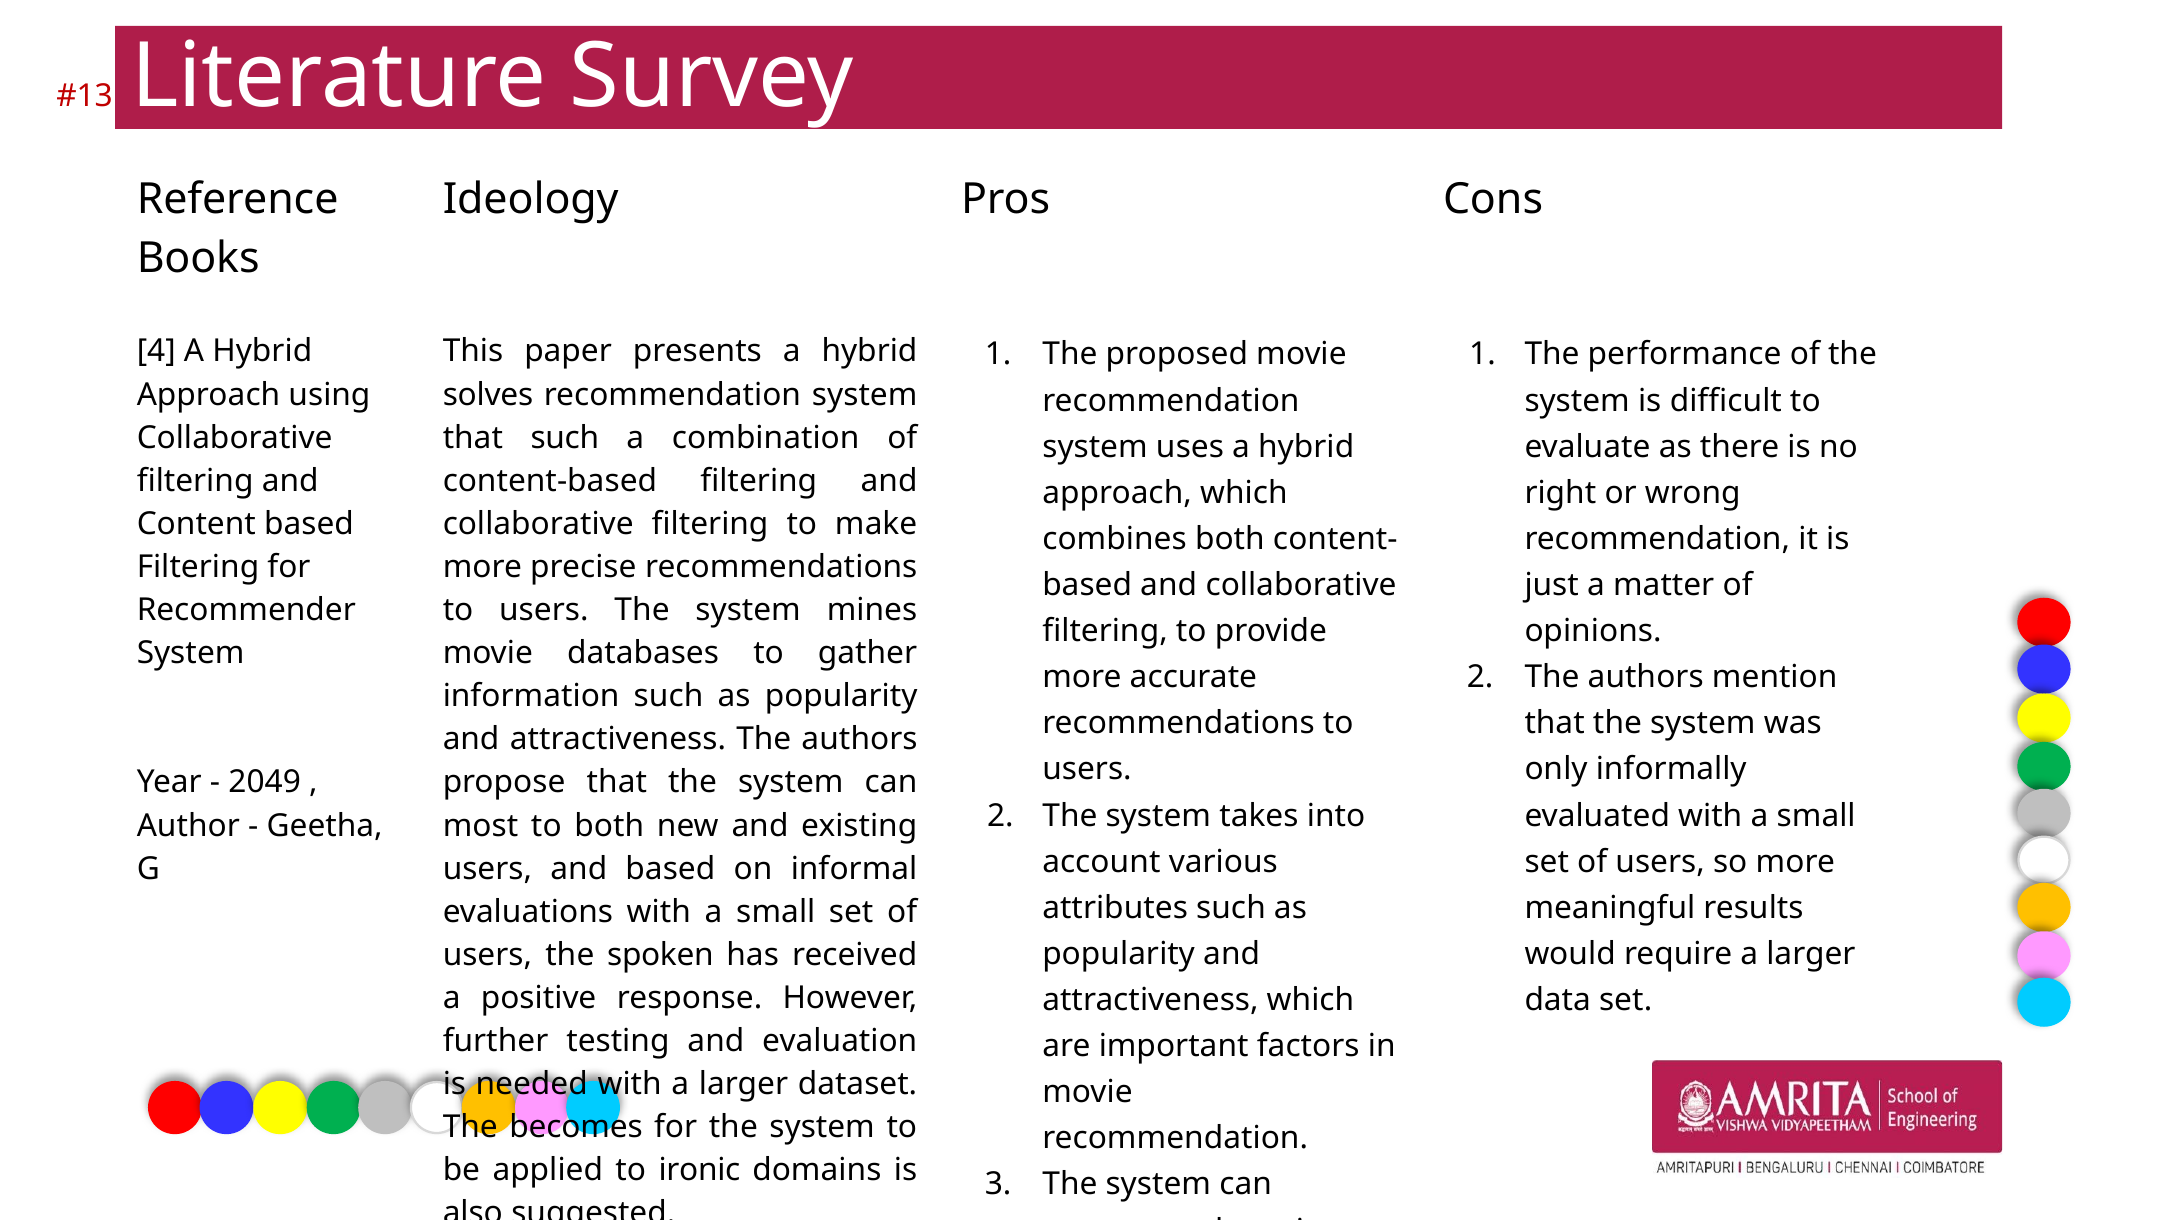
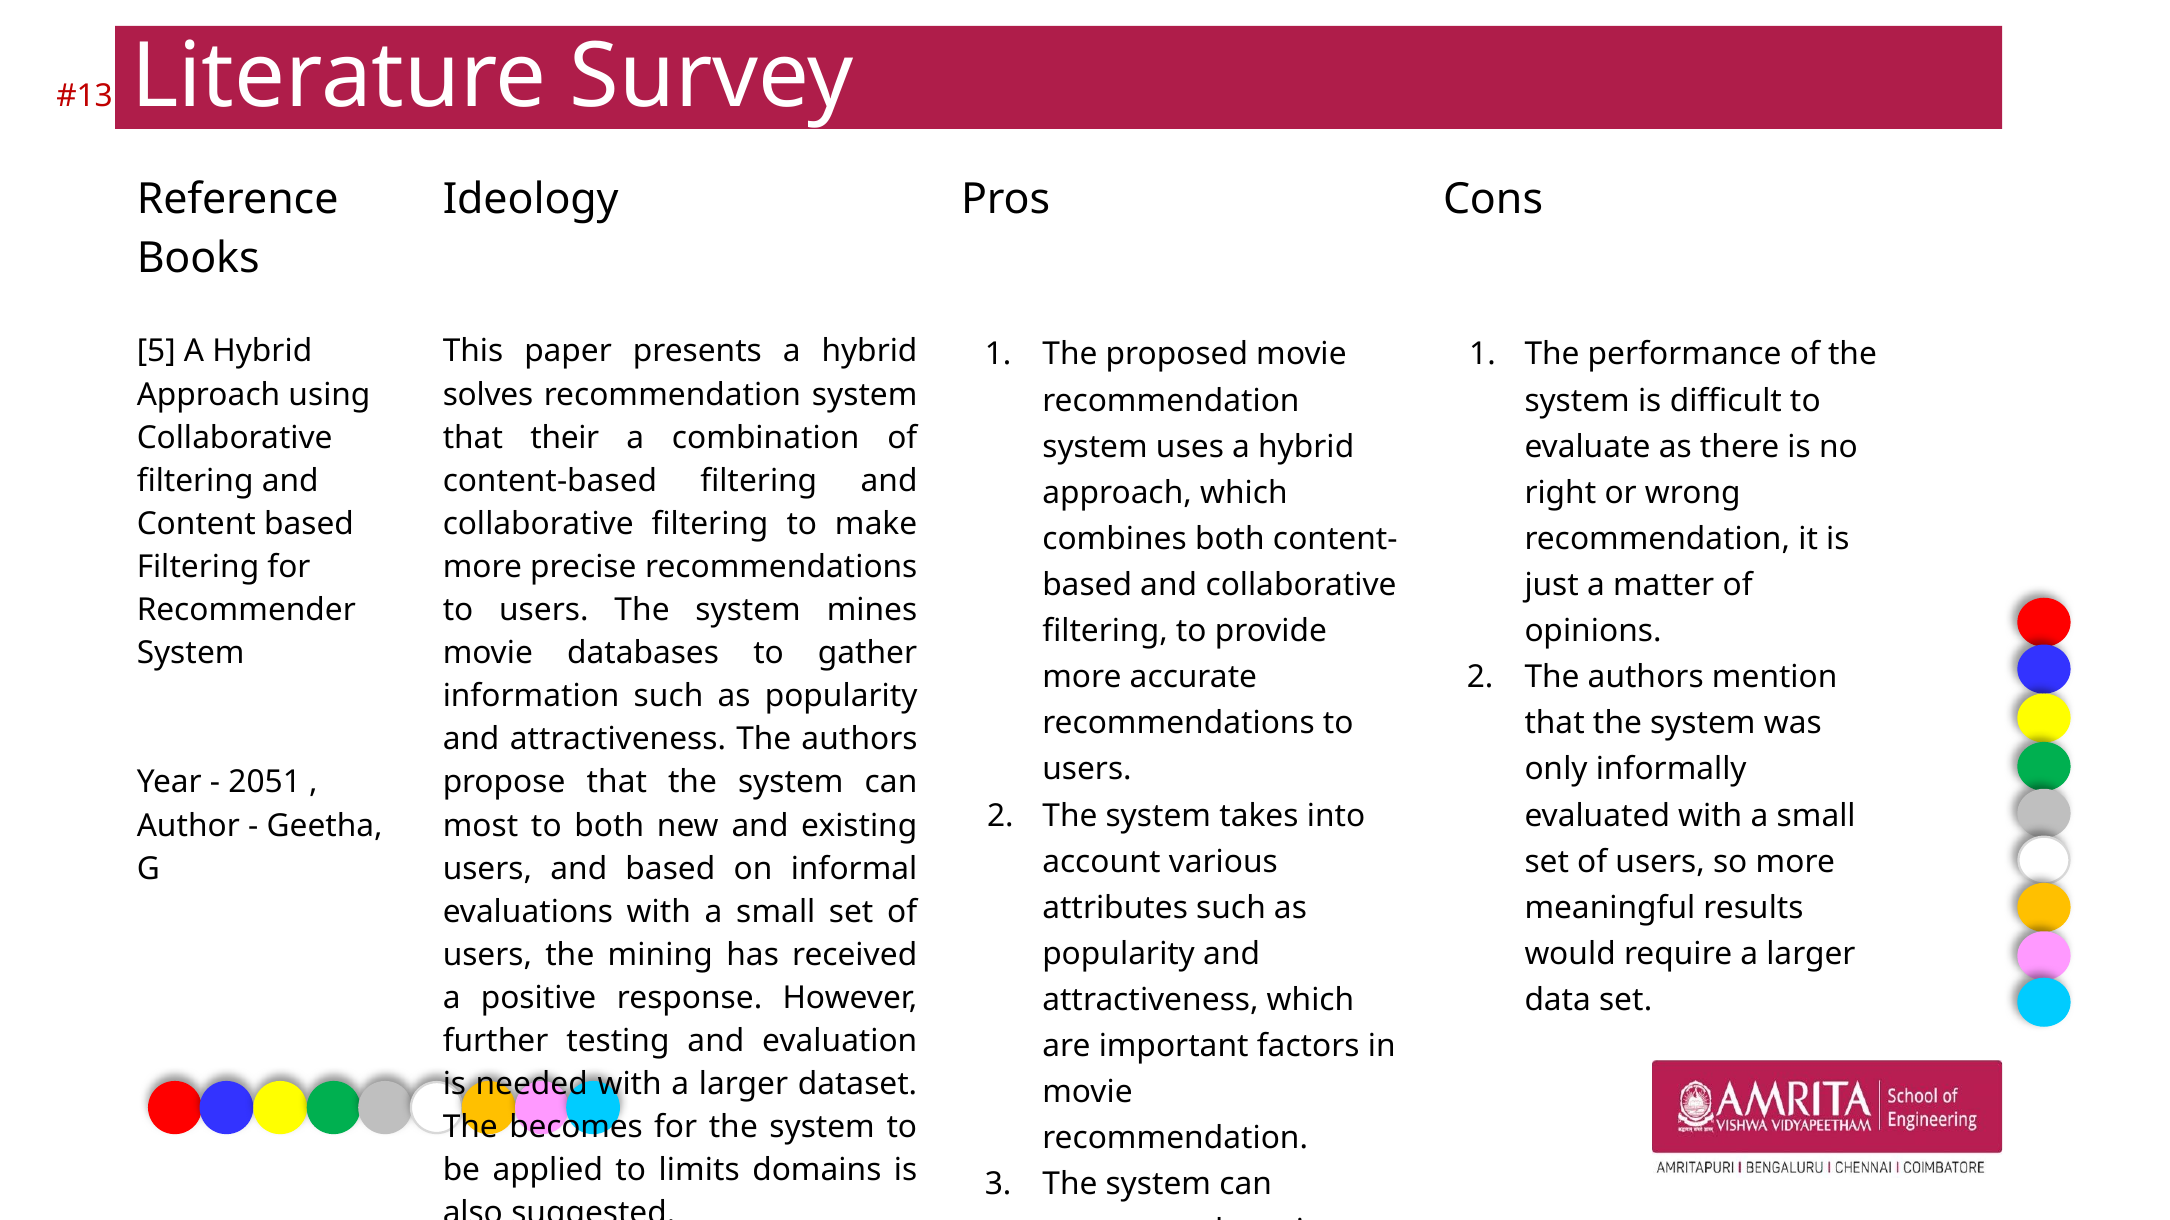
4: 4 -> 5 (156, 352)
that such: such -> their (565, 438)
2049: 2049 -> 2051 (265, 783)
spoken: spoken -> mining (660, 955)
ironic: ironic -> limits (699, 1171)
